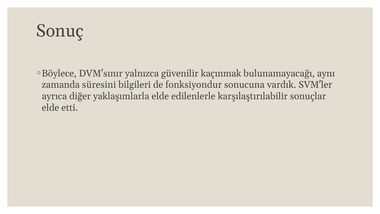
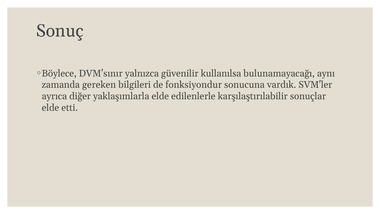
kaçınmak: kaçınmak -> kullanılsa (221, 73)
süresini: süresini -> gereken (99, 85)
